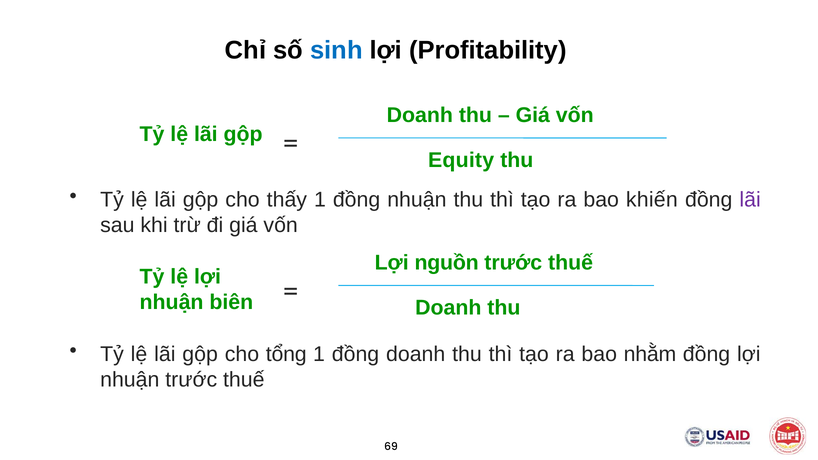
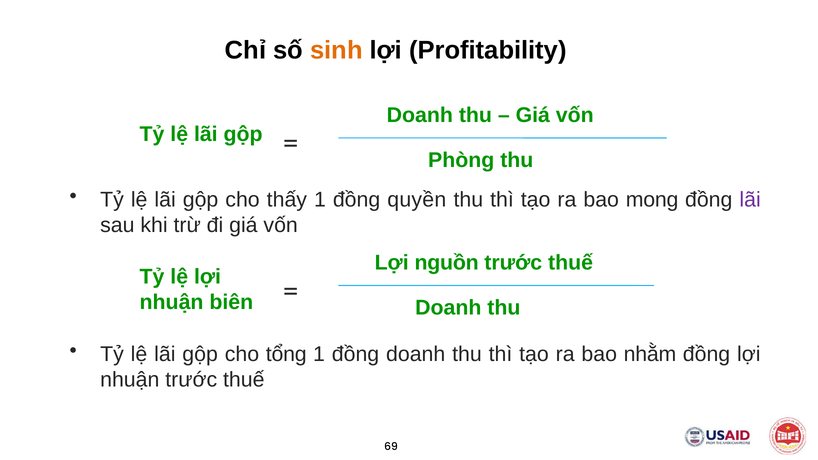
sinh colour: blue -> orange (336, 51)
Equity: Equity -> Phòng (461, 160)
đồng nhuận: nhuận -> quyền (417, 200)
khiến: khiến -> mong (652, 200)
